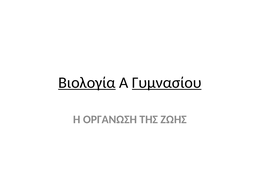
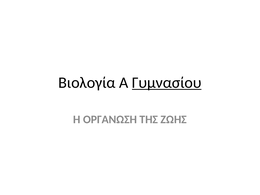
Βιολογία underline: present -> none (87, 83)
